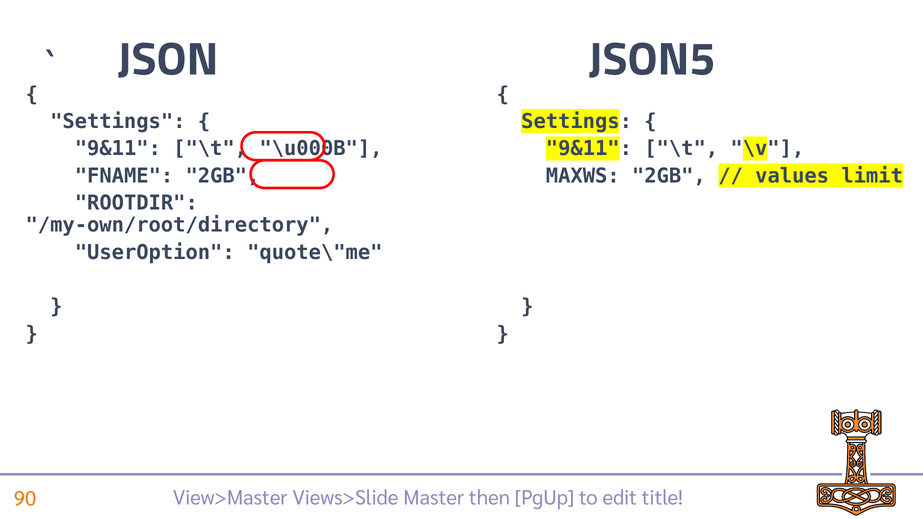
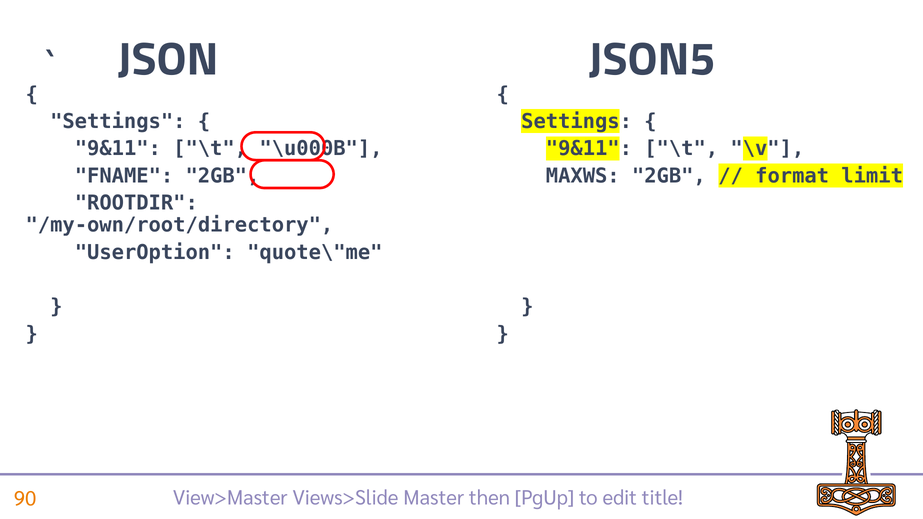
values: values -> format (792, 176)
